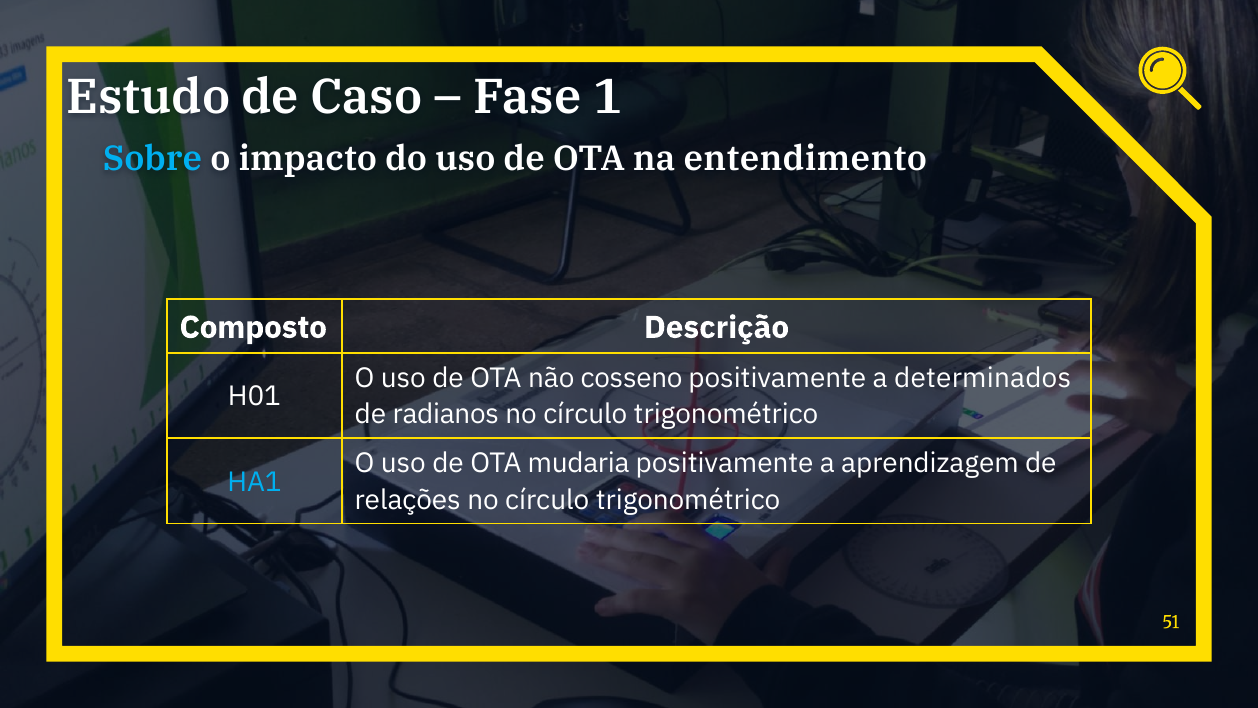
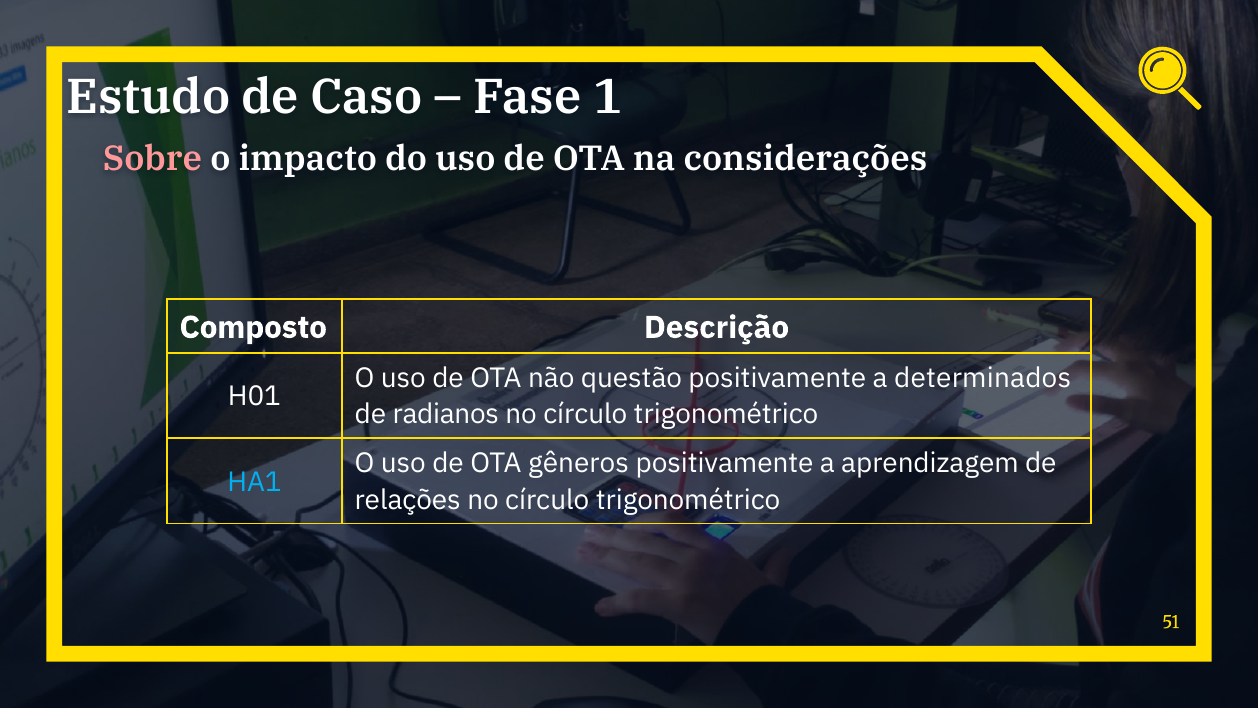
Sobre colour: light blue -> pink (152, 159)
entendimento: entendimento -> considerações (805, 159)
cosseno: cosseno -> questão (631, 378)
mudaria: mudaria -> gêneros (578, 463)
